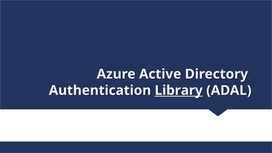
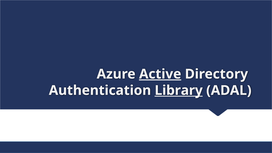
Active underline: none -> present (160, 74)
